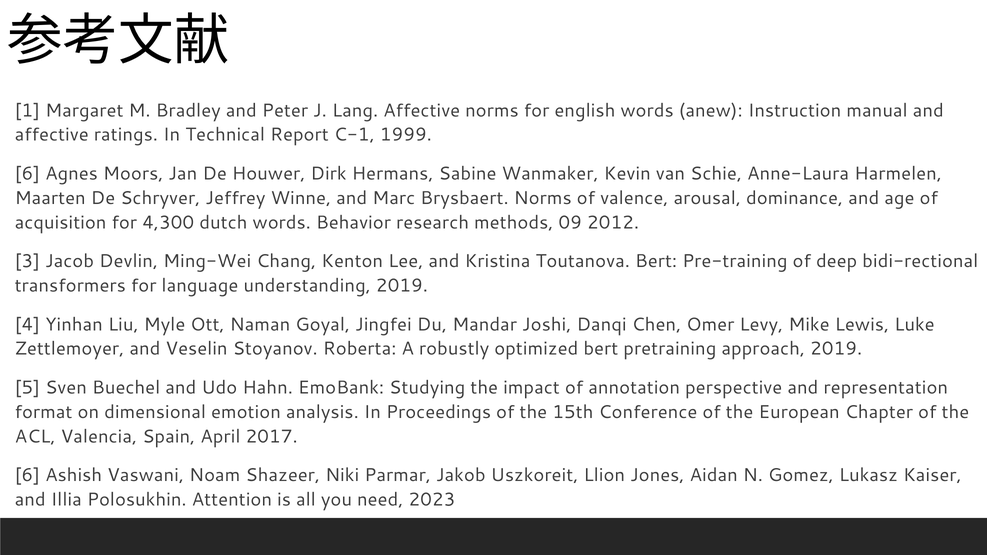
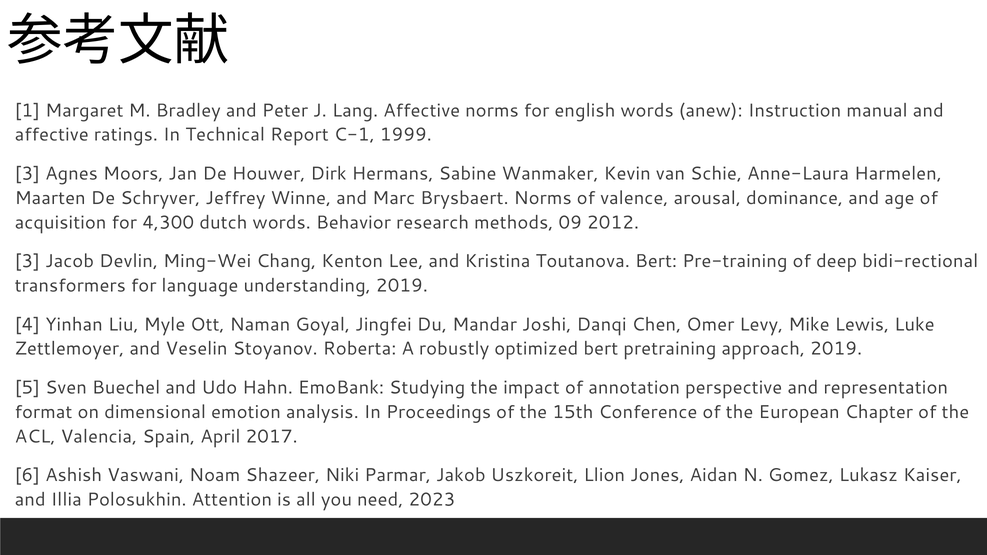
6: 6 -> 3 (27, 174)
